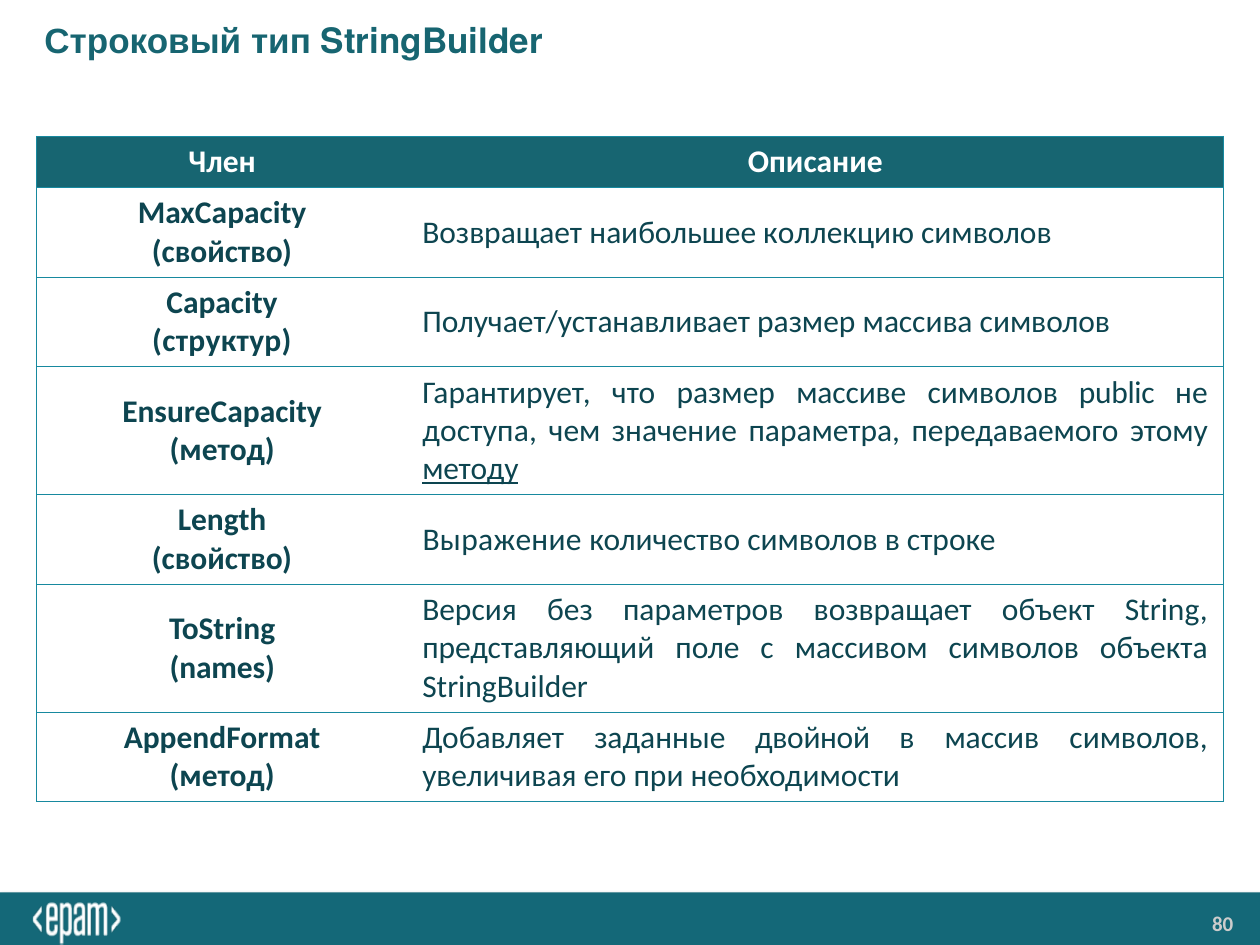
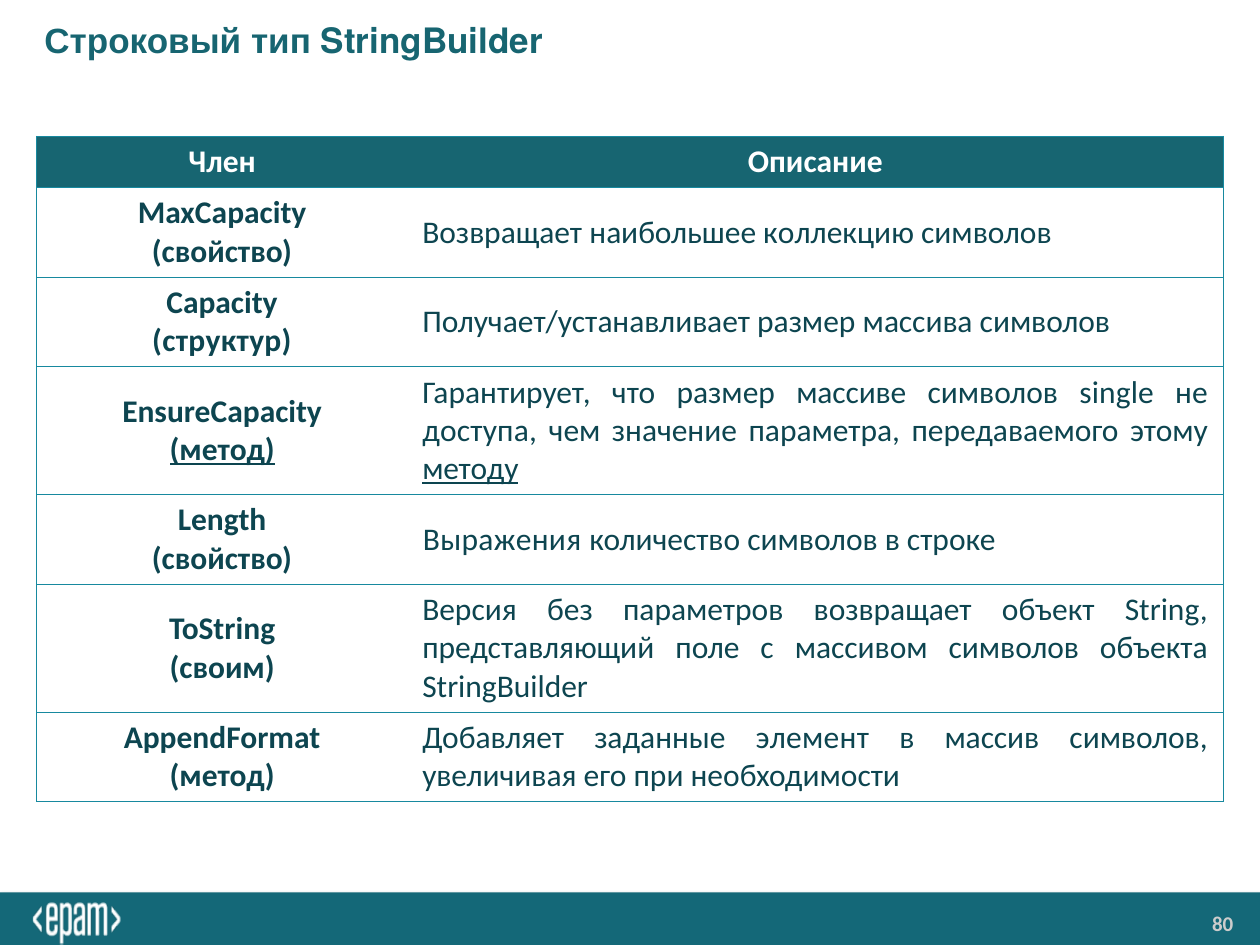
public: public -> single (1117, 393)
метод underline: none -> present (222, 450)
Выражение: Выражение -> Выражения (502, 540)
names: names -> своим (222, 668)
двойной: двойной -> элемент (812, 738)
